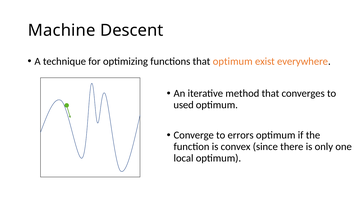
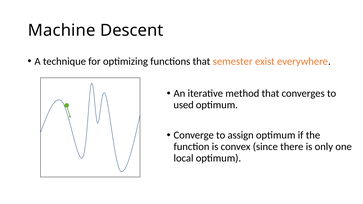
that optimum: optimum -> semester (233, 61)
errors: errors -> assign (241, 135)
